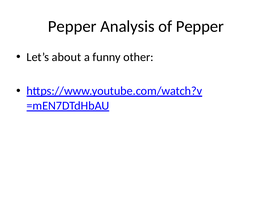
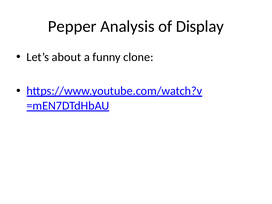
of Pepper: Pepper -> Display (200, 26)
other: other -> clone (138, 57)
